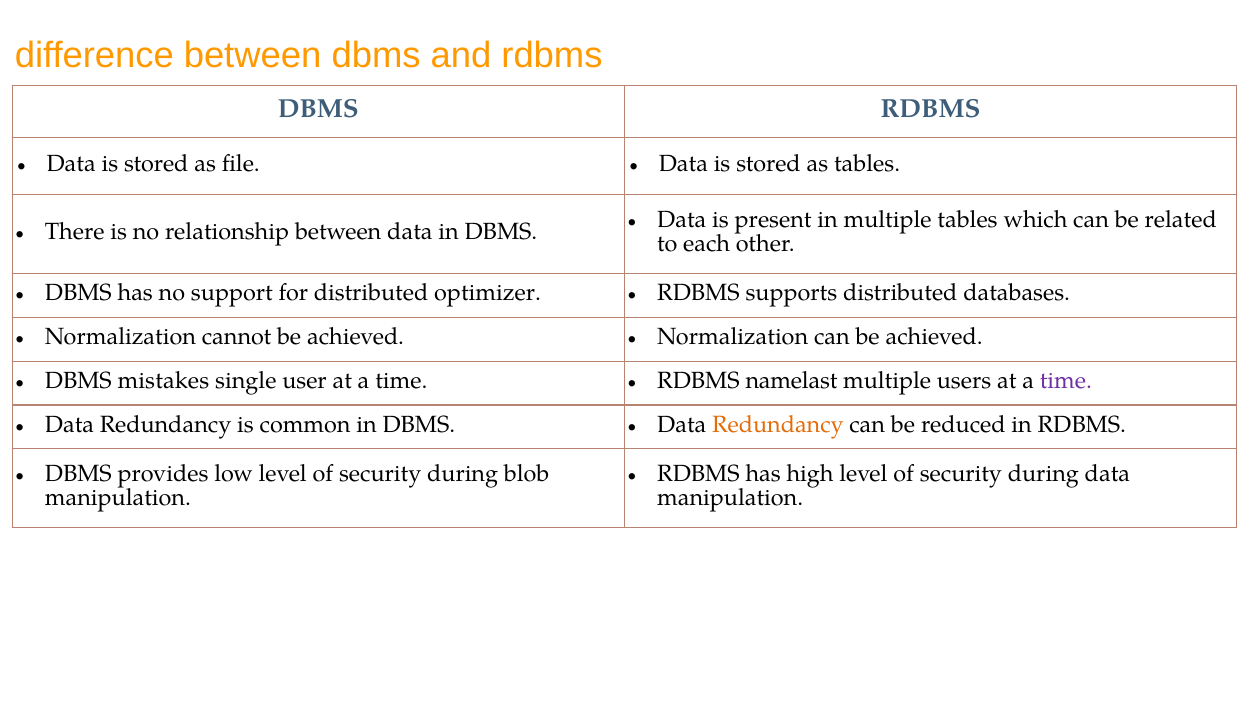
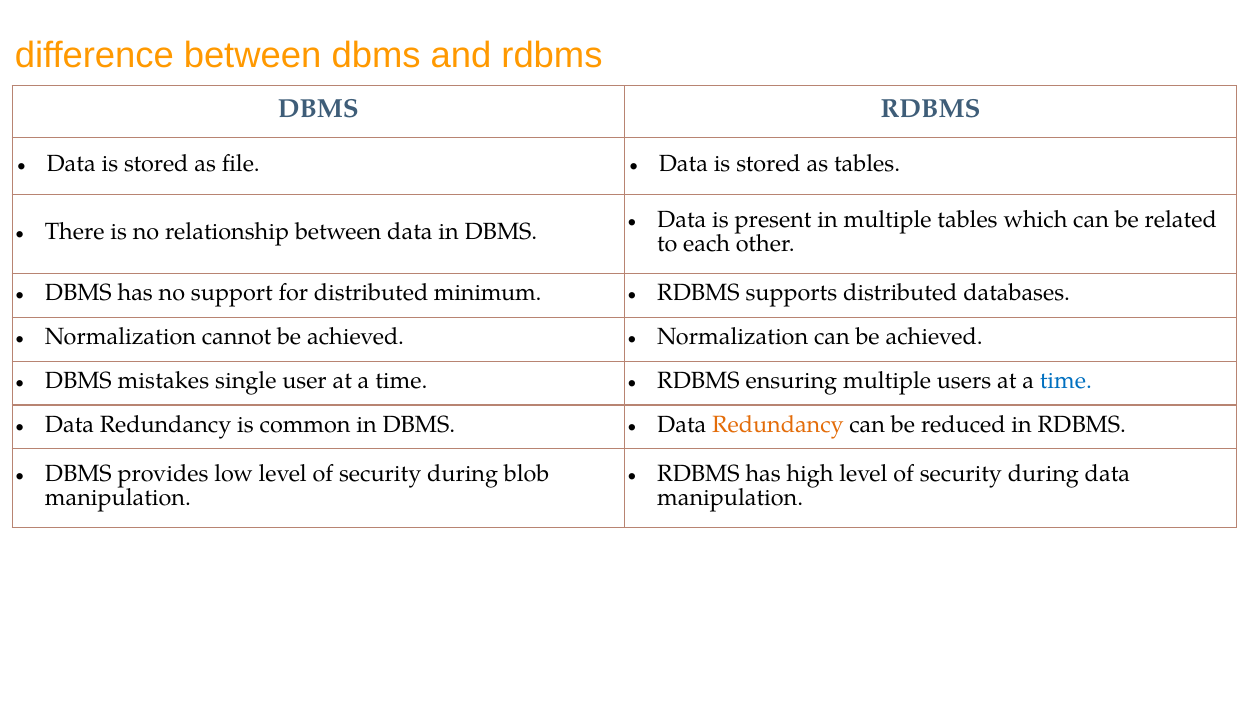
optimizer: optimizer -> minimum (488, 293)
namelast: namelast -> ensuring (791, 381)
time colour: purple -> blue (1066, 381)
